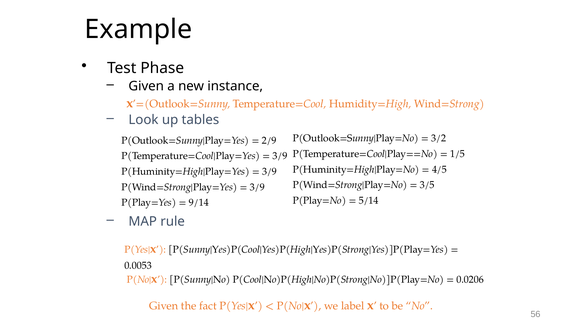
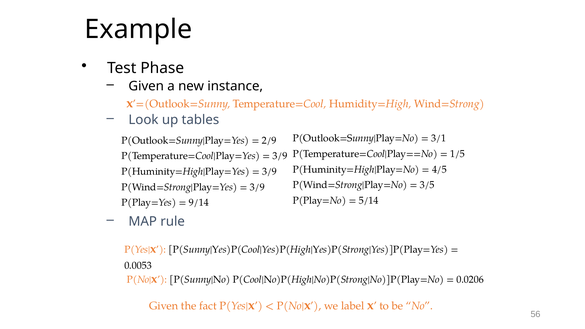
3/2: 3/2 -> 3/1 (439, 138)
